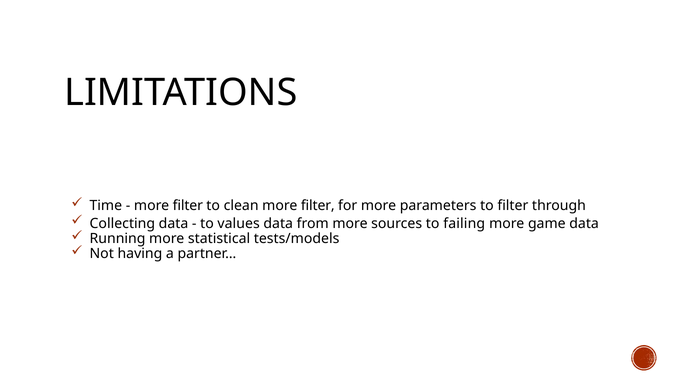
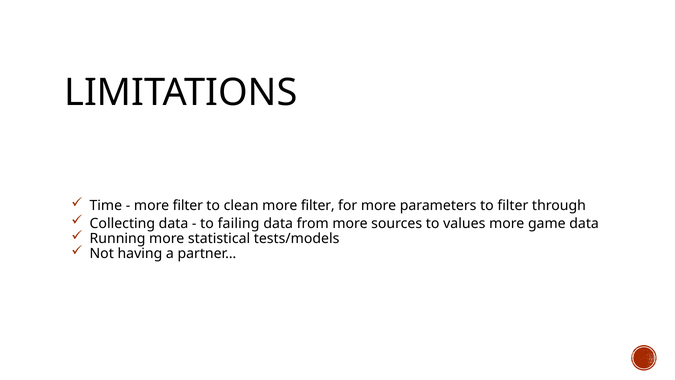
values: values -> failing (239, 223)
failing: failing -> values (464, 223)
